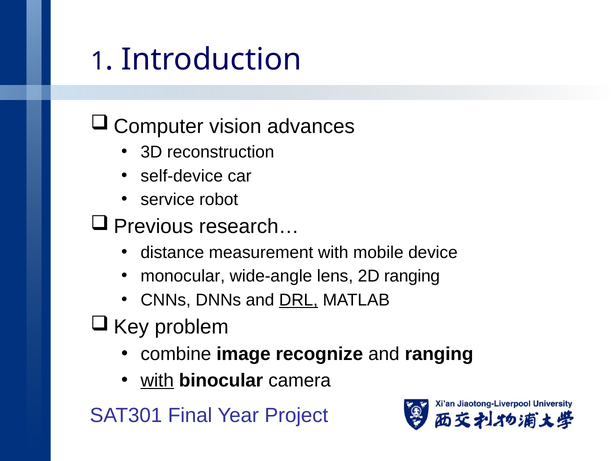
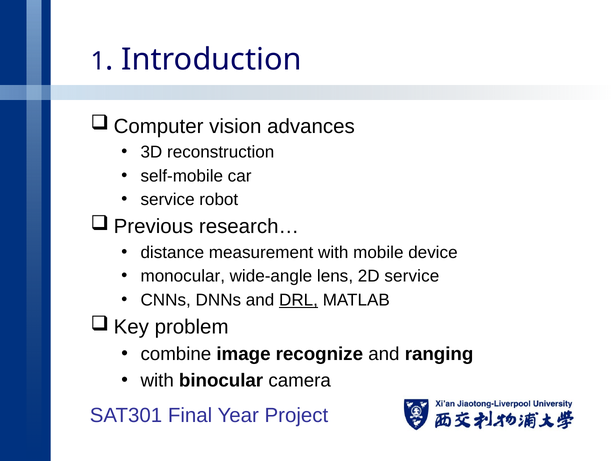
self-device: self-device -> self-mobile (182, 176)
2D ranging: ranging -> service (412, 276)
with underline: present -> none (157, 380)
